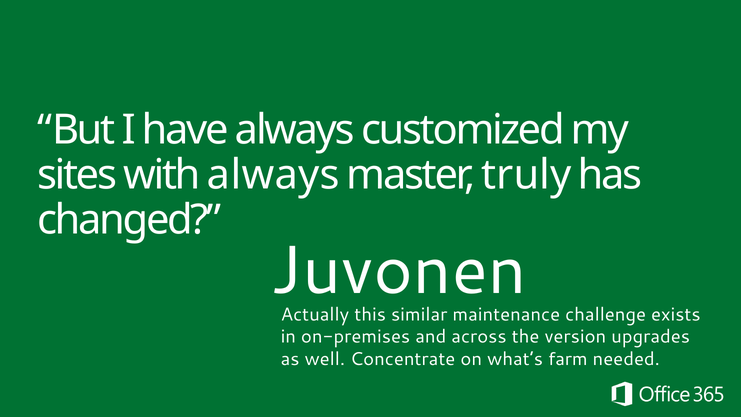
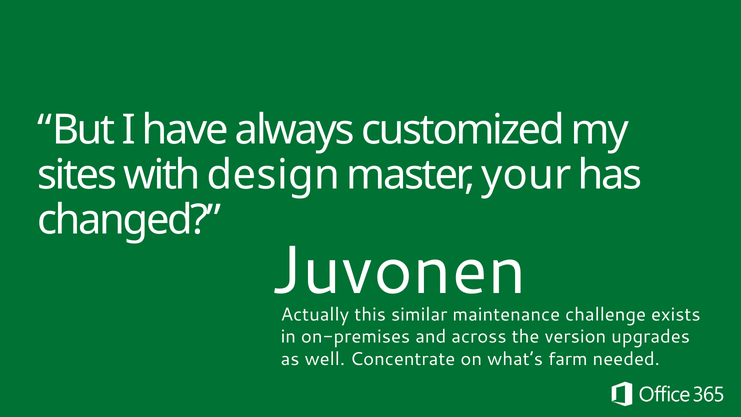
with always: always -> design (273, 175)
truly: truly -> your (526, 175)
